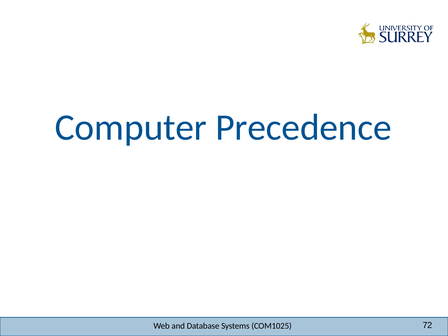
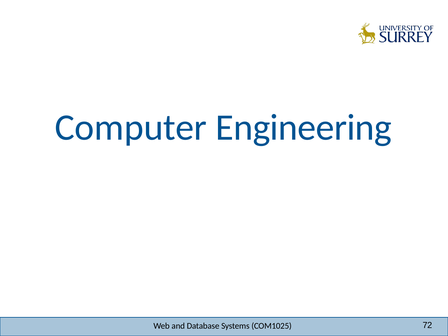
Precedence: Precedence -> Engineering (304, 128)
